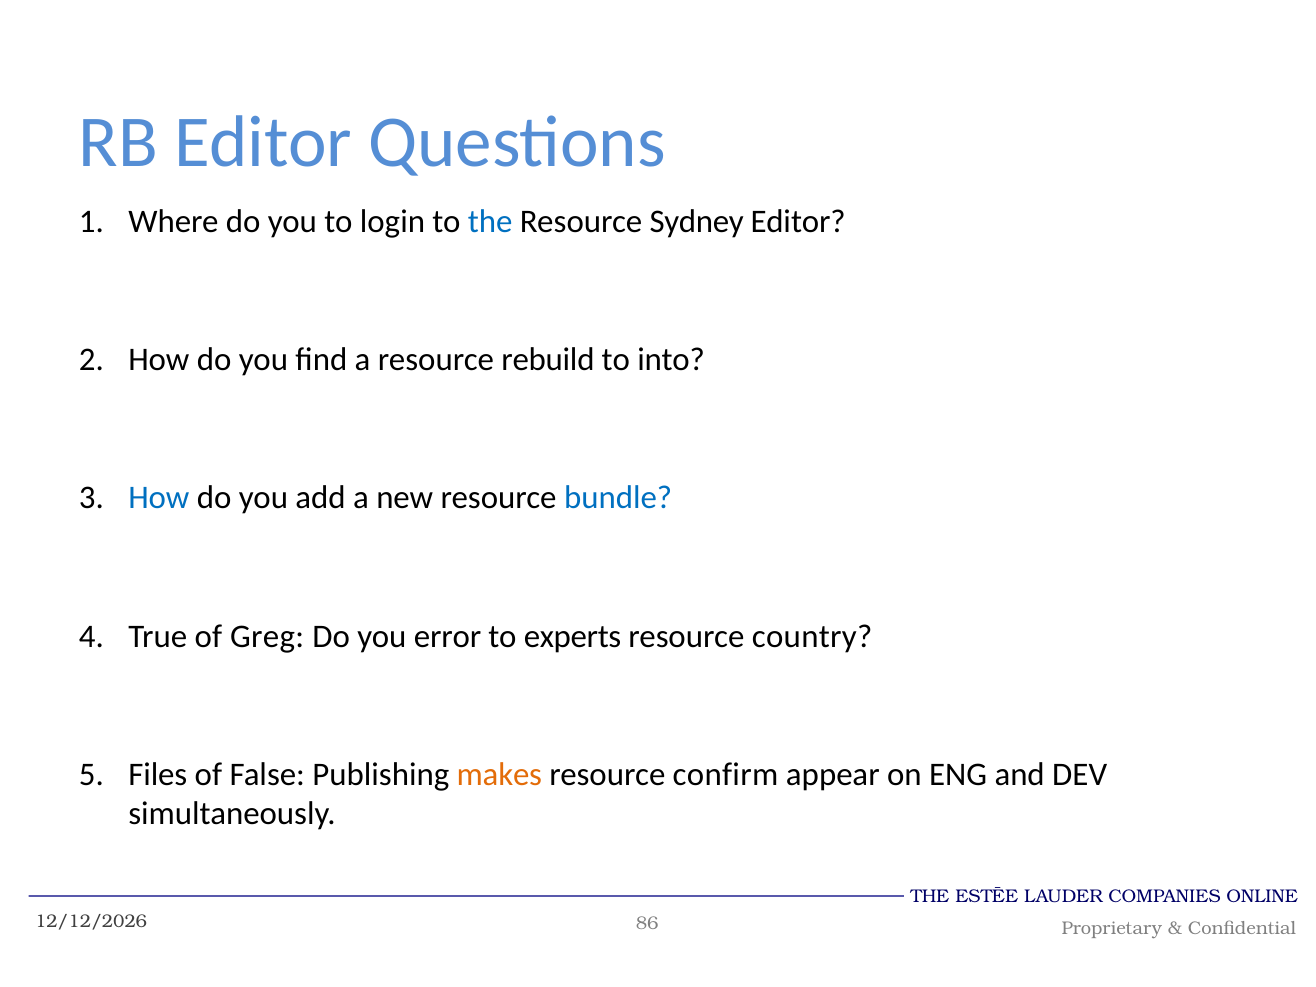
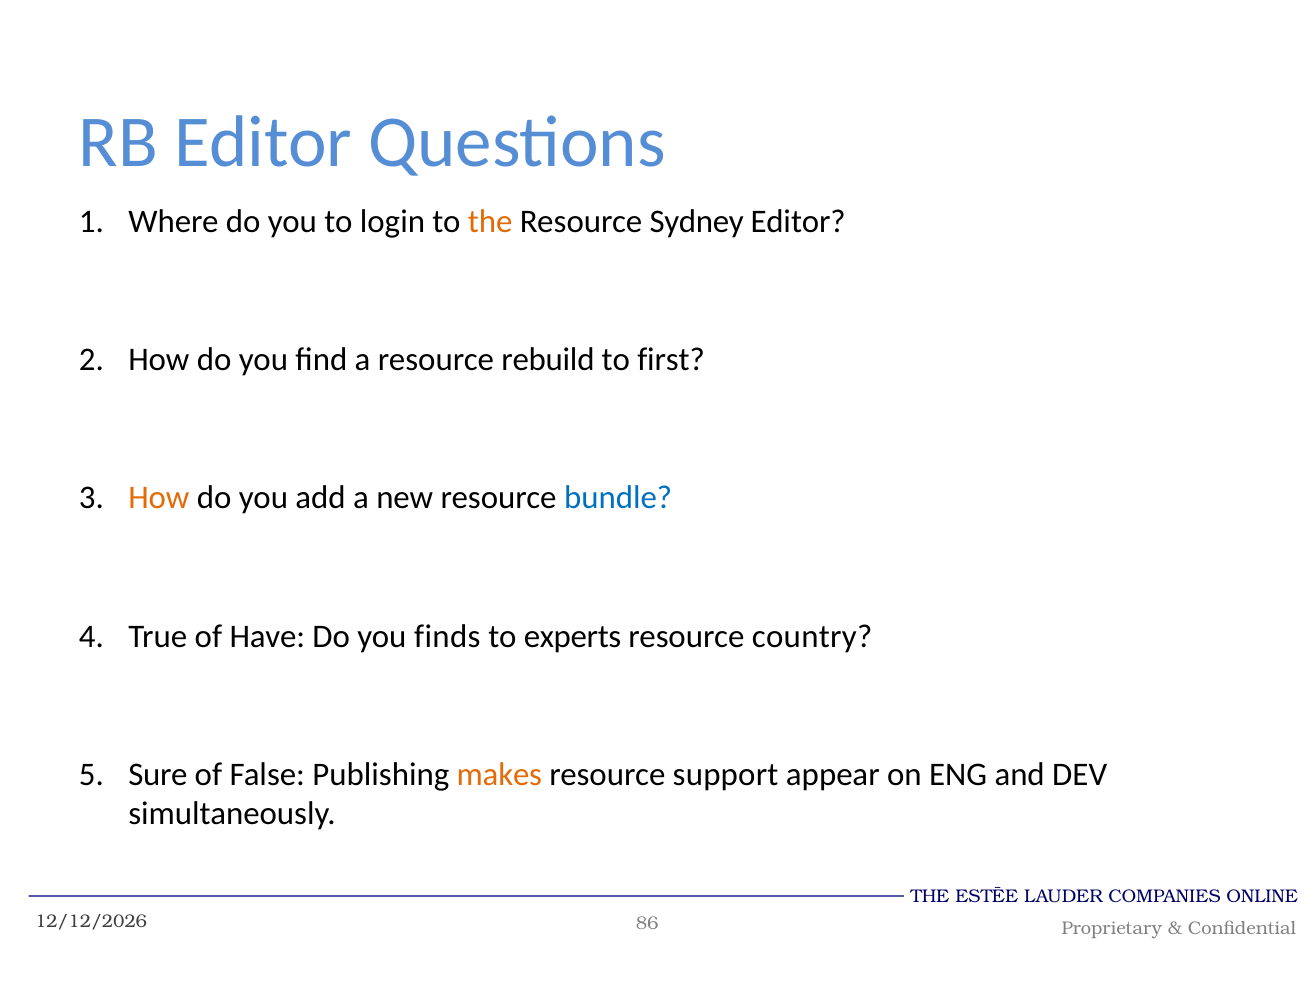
the colour: blue -> orange (490, 222)
into: into -> first (671, 360)
How colour: blue -> orange (159, 498)
Greg: Greg -> Have (267, 636)
error: error -> finds (447, 636)
Files: Files -> Sure (158, 774)
confirm: confirm -> support (726, 774)
